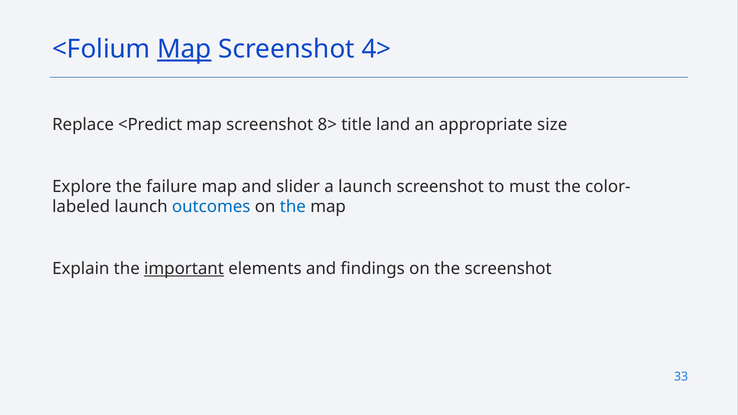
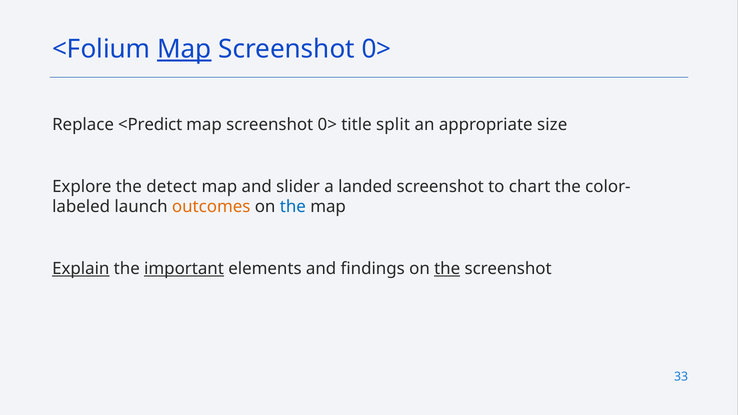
4>: 4> -> 0> (376, 49)
8>: 8> -> 0> (327, 125)
land: land -> split (393, 125)
failure: failure -> detect (172, 187)
a launch: launch -> landed (365, 187)
must: must -> chart (530, 187)
outcomes colour: blue -> orange (211, 207)
Explain underline: none -> present (81, 269)
the underline: none -> present (447, 269)
